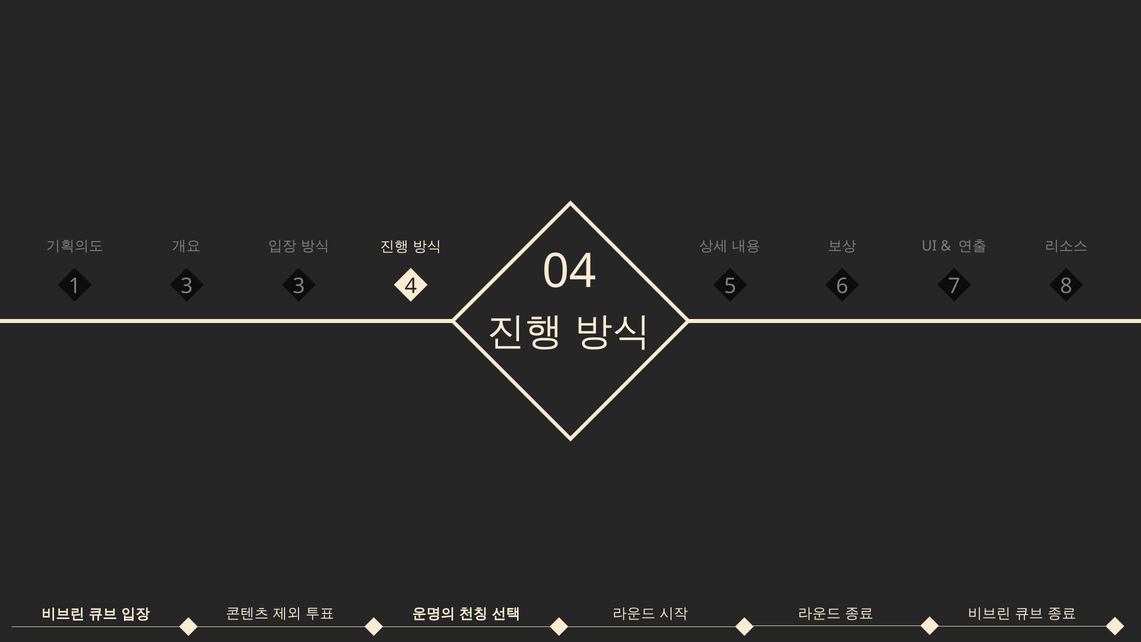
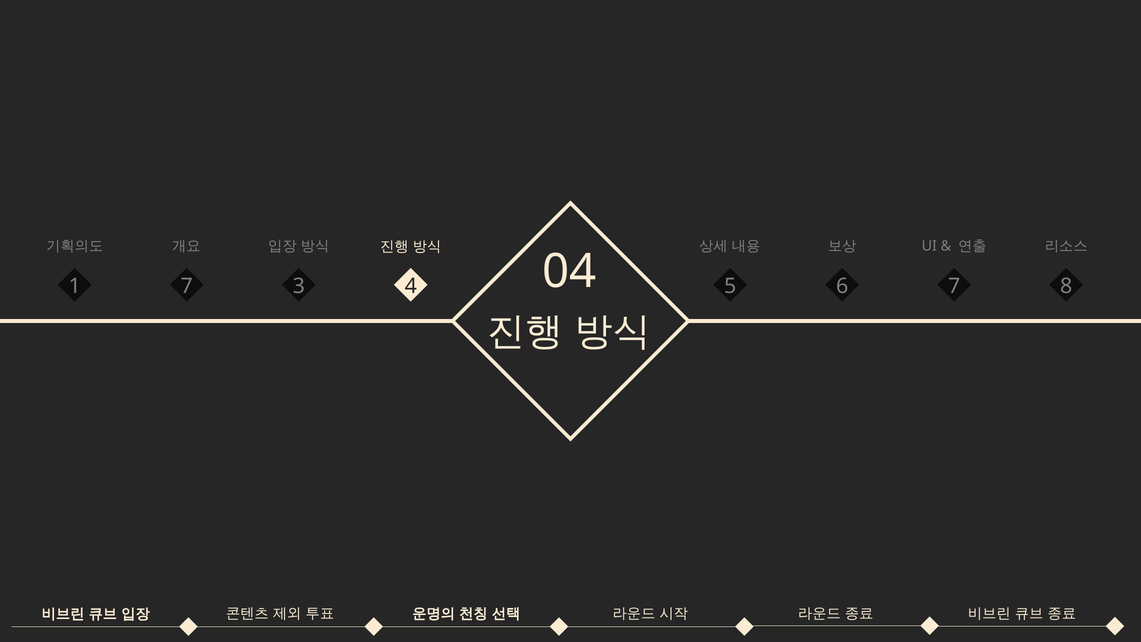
1 3: 3 -> 7 (187, 286)
